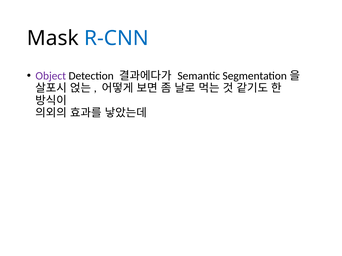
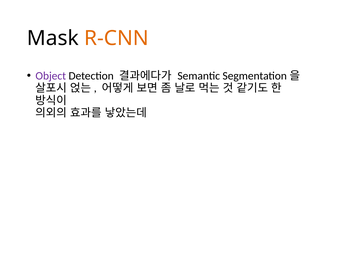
R-CNN colour: blue -> orange (117, 38)
